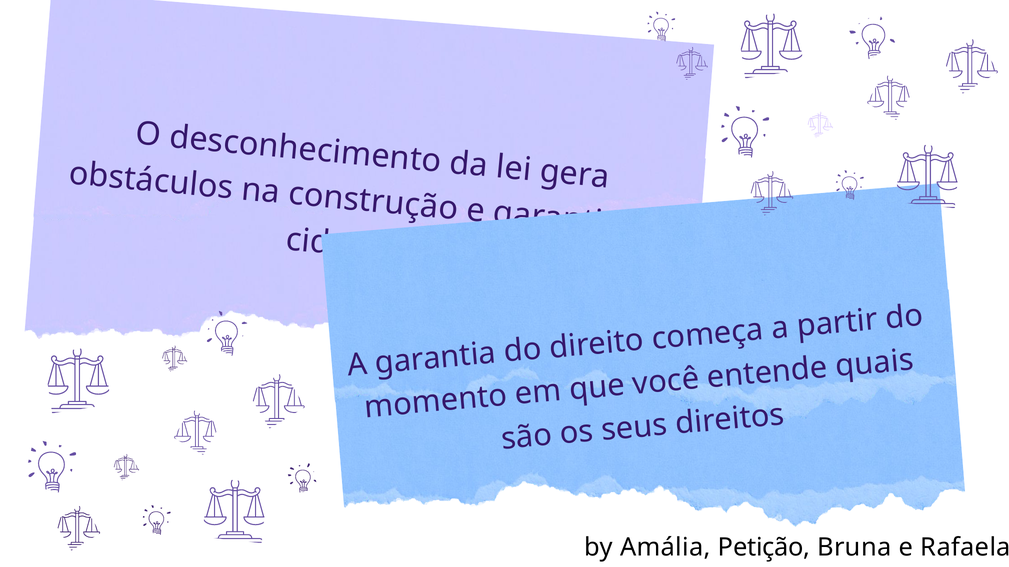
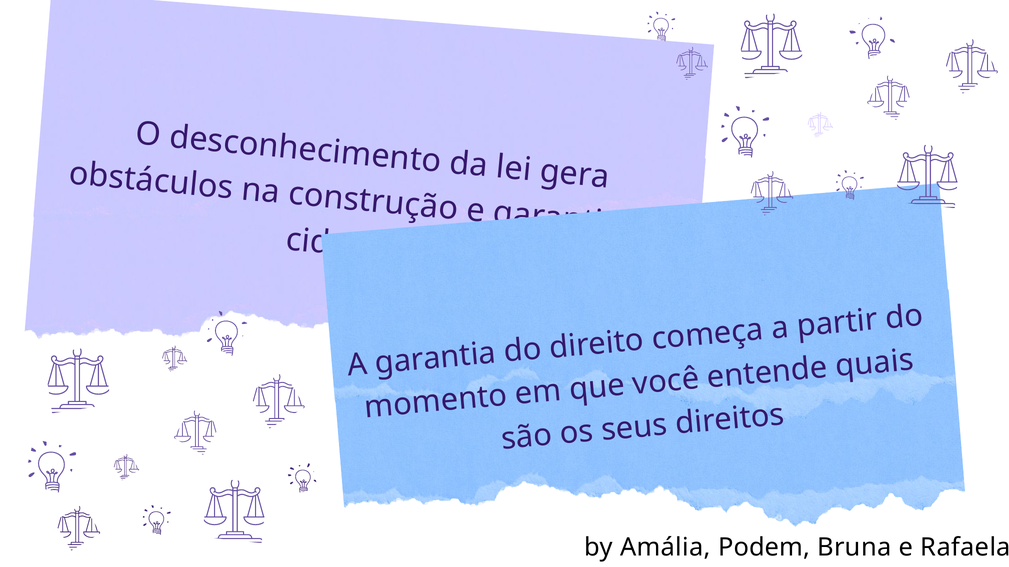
Petição: Petição -> Podem (764, 548)
